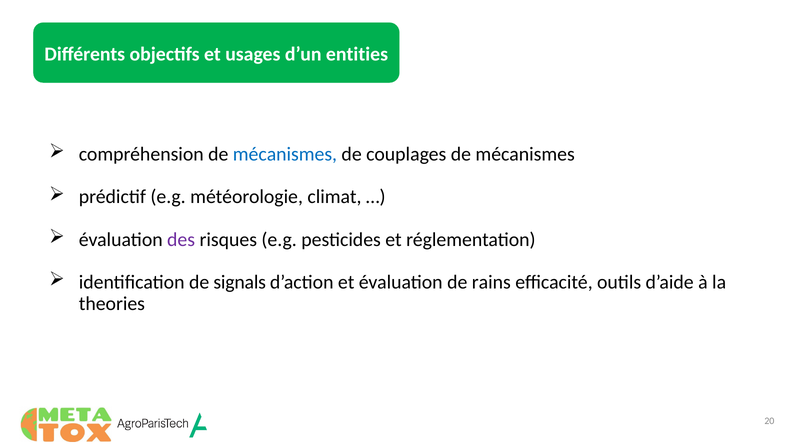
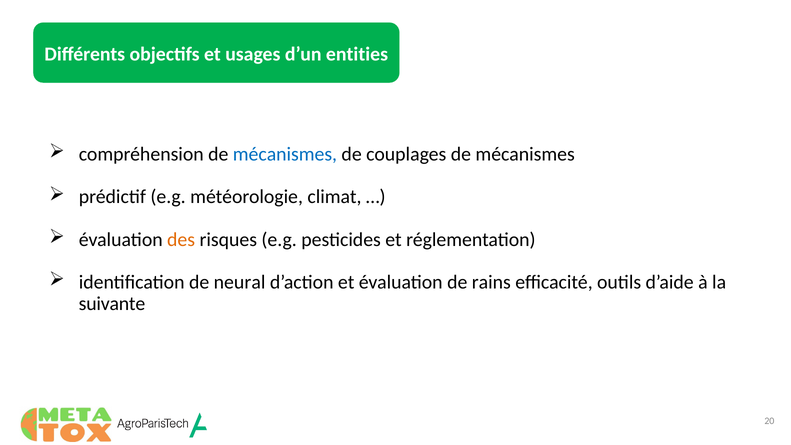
des colour: purple -> orange (181, 240)
signals: signals -> neural (240, 282)
theories: theories -> suivante (112, 304)
